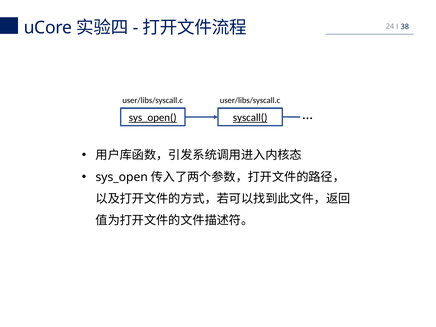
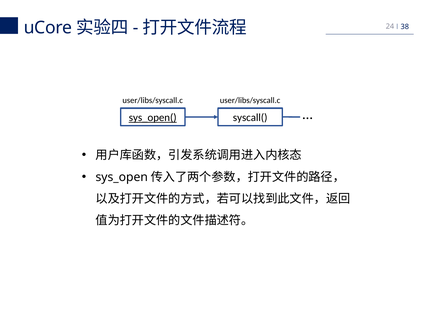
syscall( underline: present -> none (250, 118)
